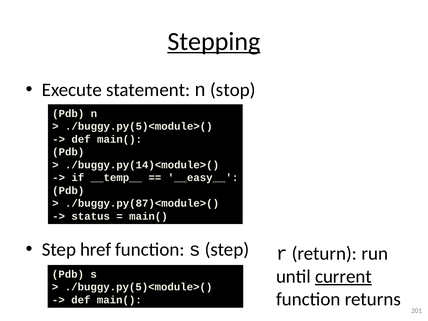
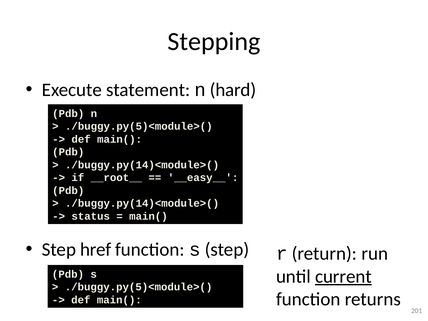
Stepping underline: present -> none (214, 41)
stop: stop -> hard (233, 90)
__temp__: __temp__ -> __root__ (116, 178)
./buggy.py(87)<module>(: ./buggy.py(87)<module>( -> ./buggy.py(14)<module>( (142, 203)
